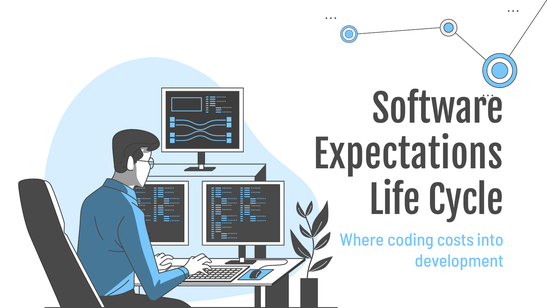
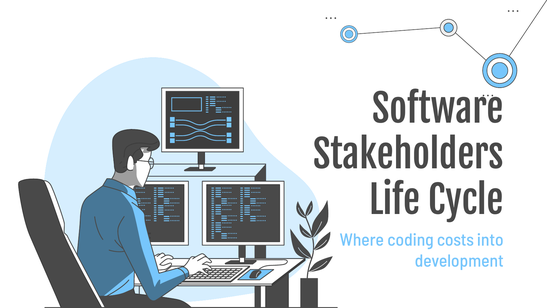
Expectations: Expectations -> Stakeholders (408, 156)
